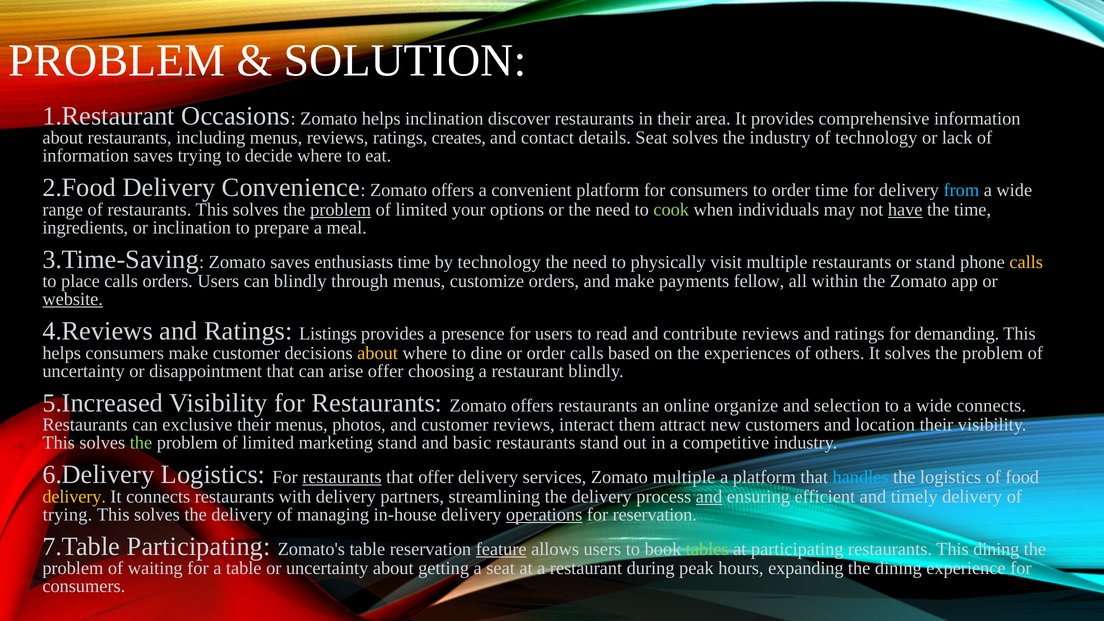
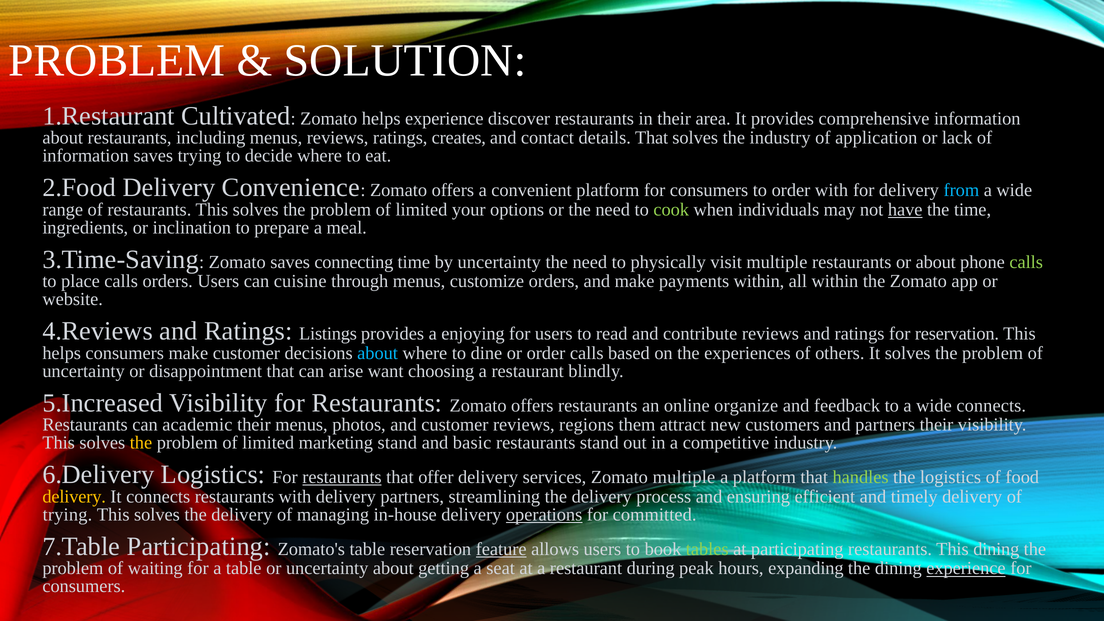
Occasions: Occasions -> Cultivated (236, 116)
helps inclination: inclination -> experience (444, 118)
details Seat: Seat -> That (652, 138)
of technology: technology -> application (876, 138)
order time: time -> with (832, 190)
problem underline: present -> none (341, 210)
enthusiasts: enthusiasts -> connecting (354, 262)
by technology: technology -> uncertainty (499, 262)
or stand: stand -> about (936, 262)
calls colour: yellow -> light green (1026, 262)
can blindly: blindly -> cuisine (300, 281)
payments fellow: fellow -> within (759, 281)
website underline: present -> none (73, 299)
presence: presence -> enjoying (473, 334)
for demanding: demanding -> reservation (957, 334)
about colour: yellow -> light blue (378, 353)
arise offer: offer -> want (386, 371)
selection: selection -> feedback (847, 405)
exclusive: exclusive -> academic (197, 425)
interact: interact -> regions (587, 425)
and location: location -> partners (885, 425)
the colour: light green -> yellow (141, 443)
handles colour: light blue -> light green (861, 477)
and underline: present -> none (709, 497)
for reservation: reservation -> committed (655, 515)
experience underline: none -> present (966, 568)
